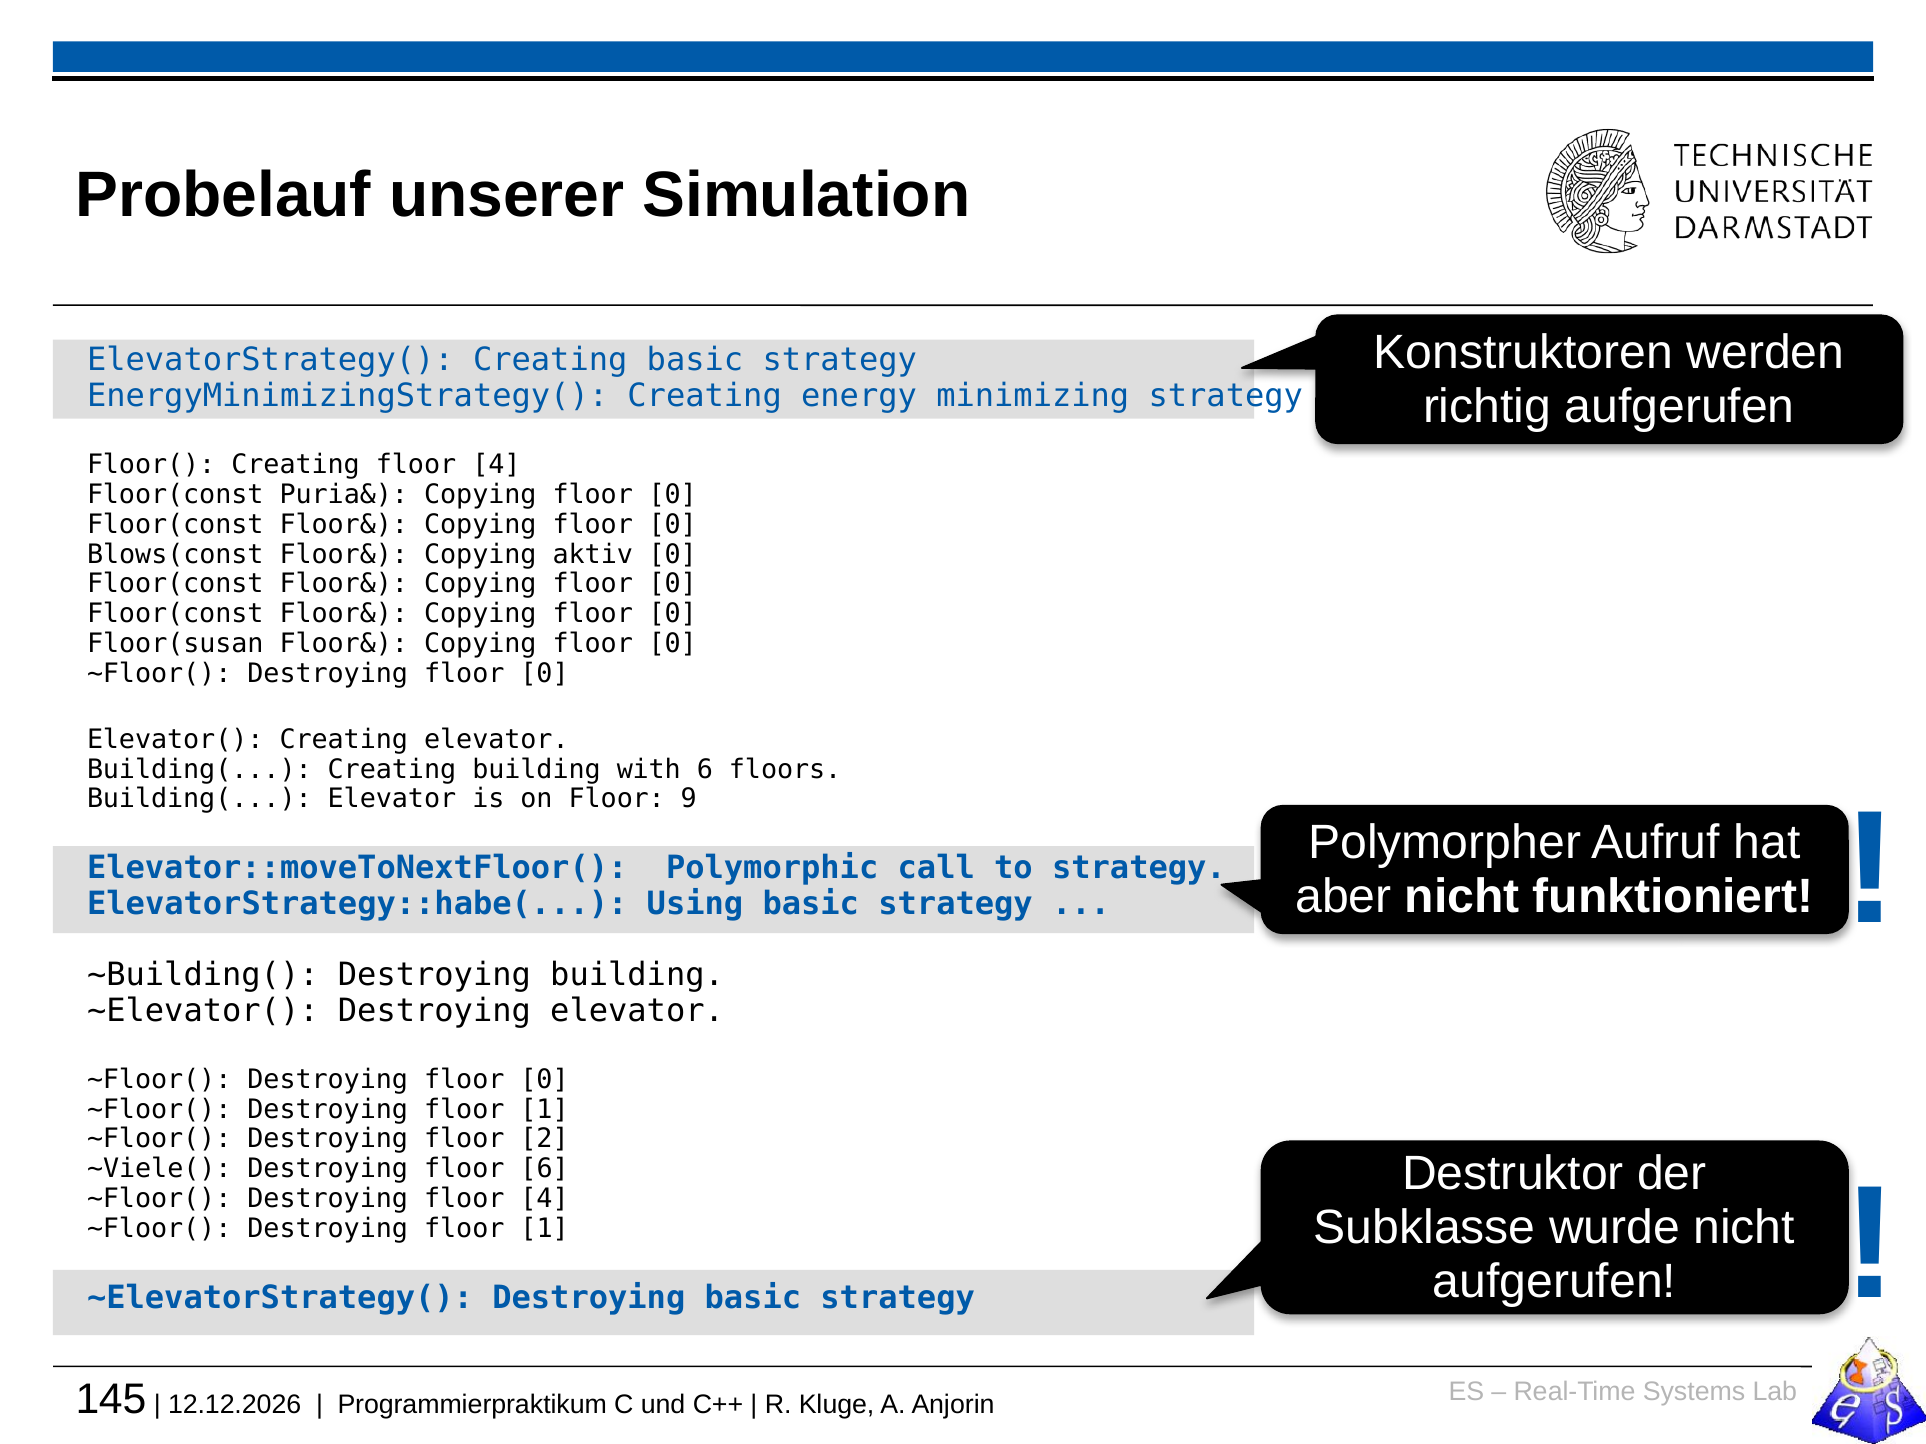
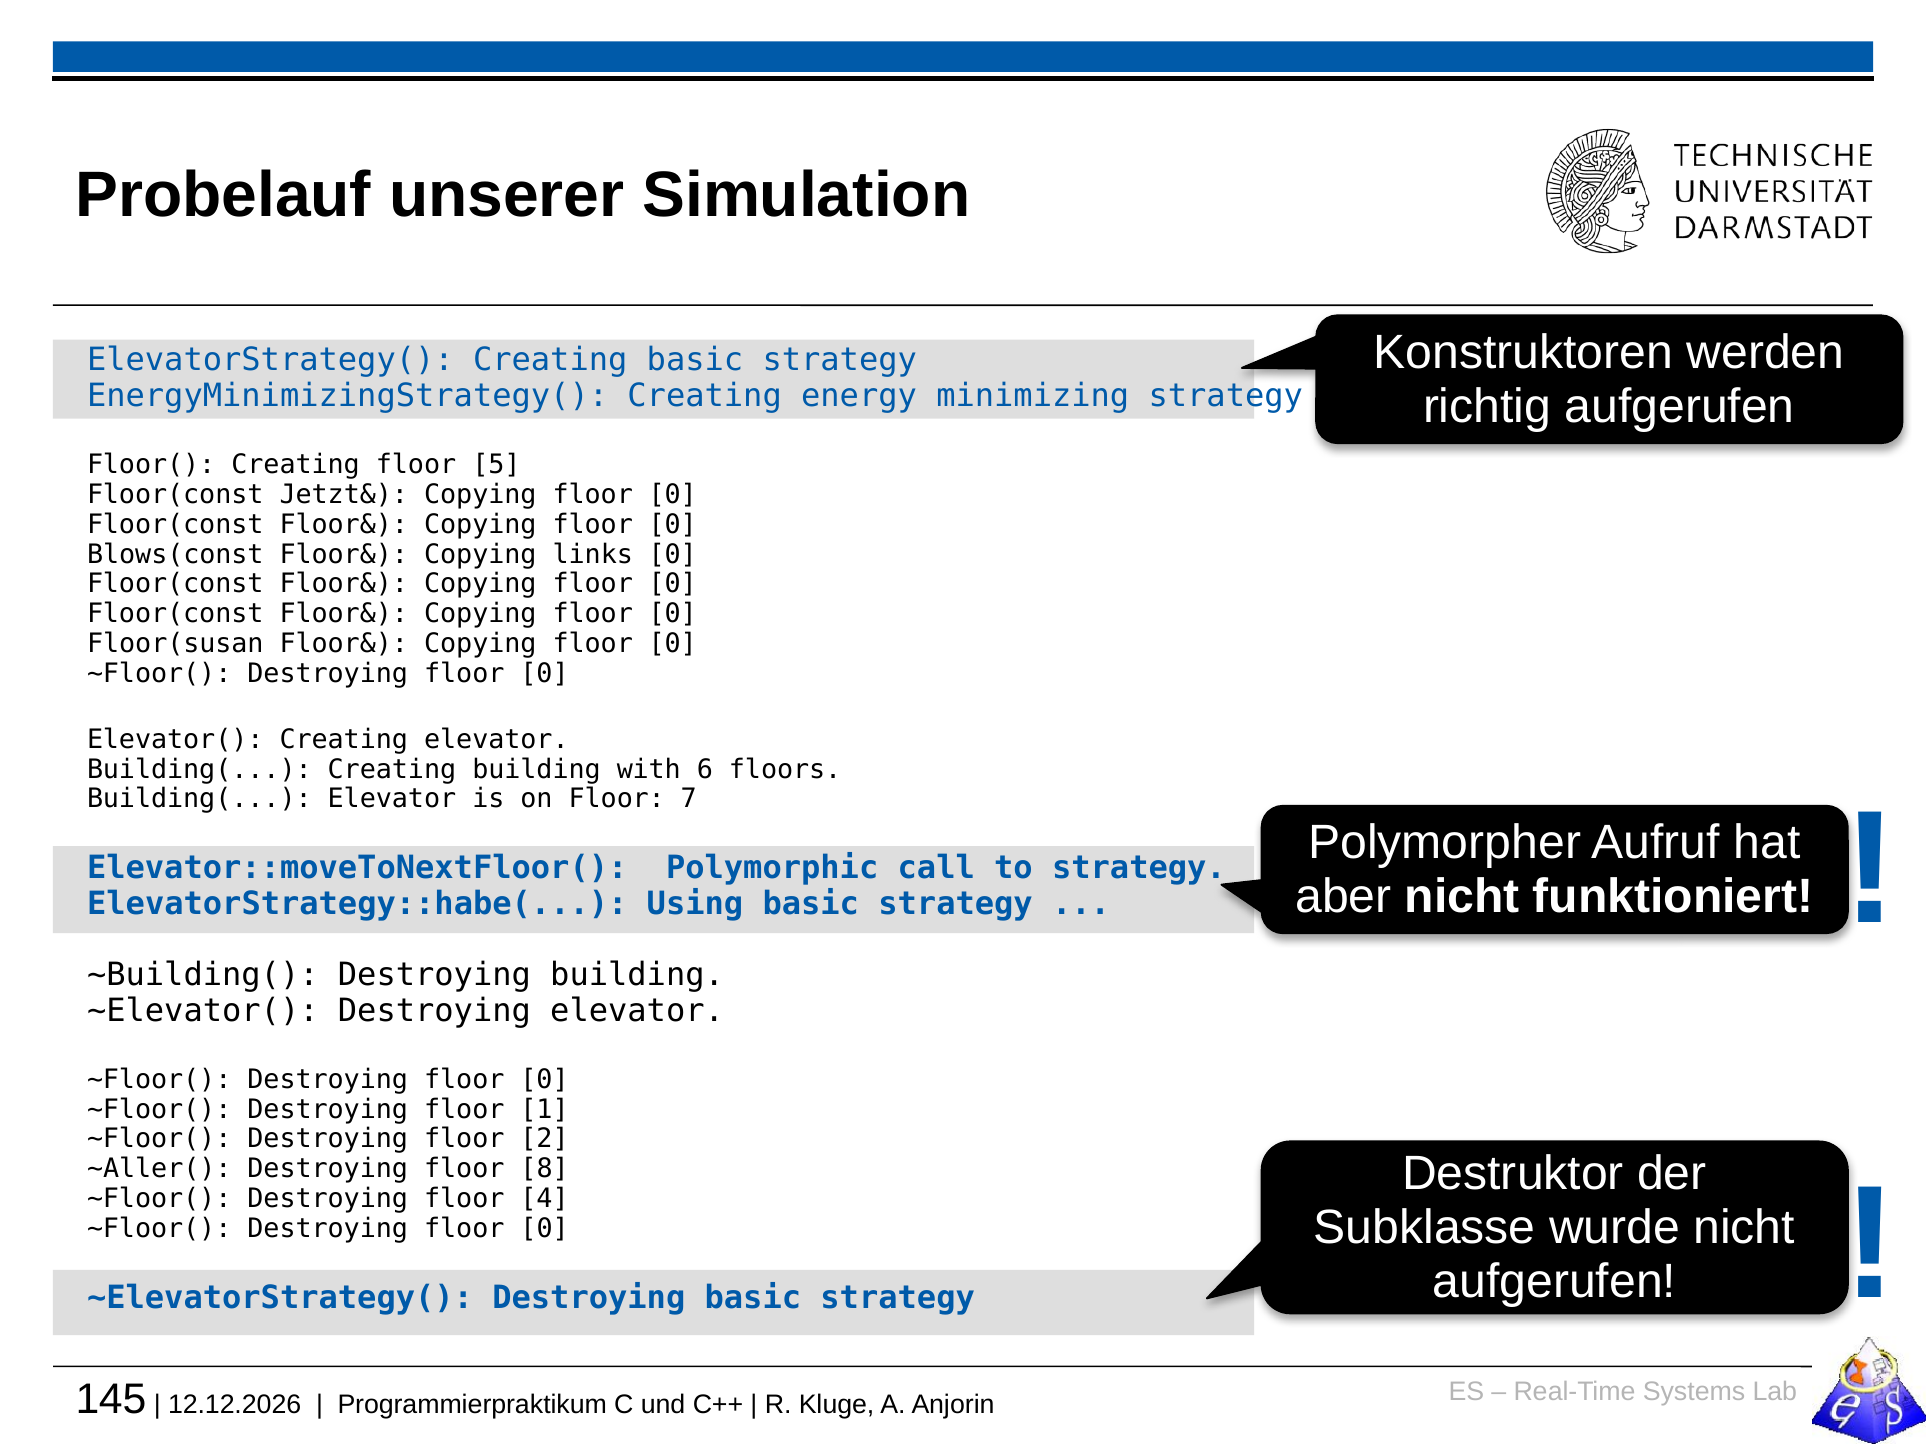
Creating floor 4: 4 -> 5 (496, 465)
Puria&: Puria& -> Jetzt& (344, 495)
aktiv: aktiv -> links (593, 554)
9: 9 -> 7 (689, 799)
~Viele(: ~Viele( -> ~Aller( (159, 1169)
floor 6: 6 -> 8 (545, 1169)
1: 1 -> 0 (545, 1229)
